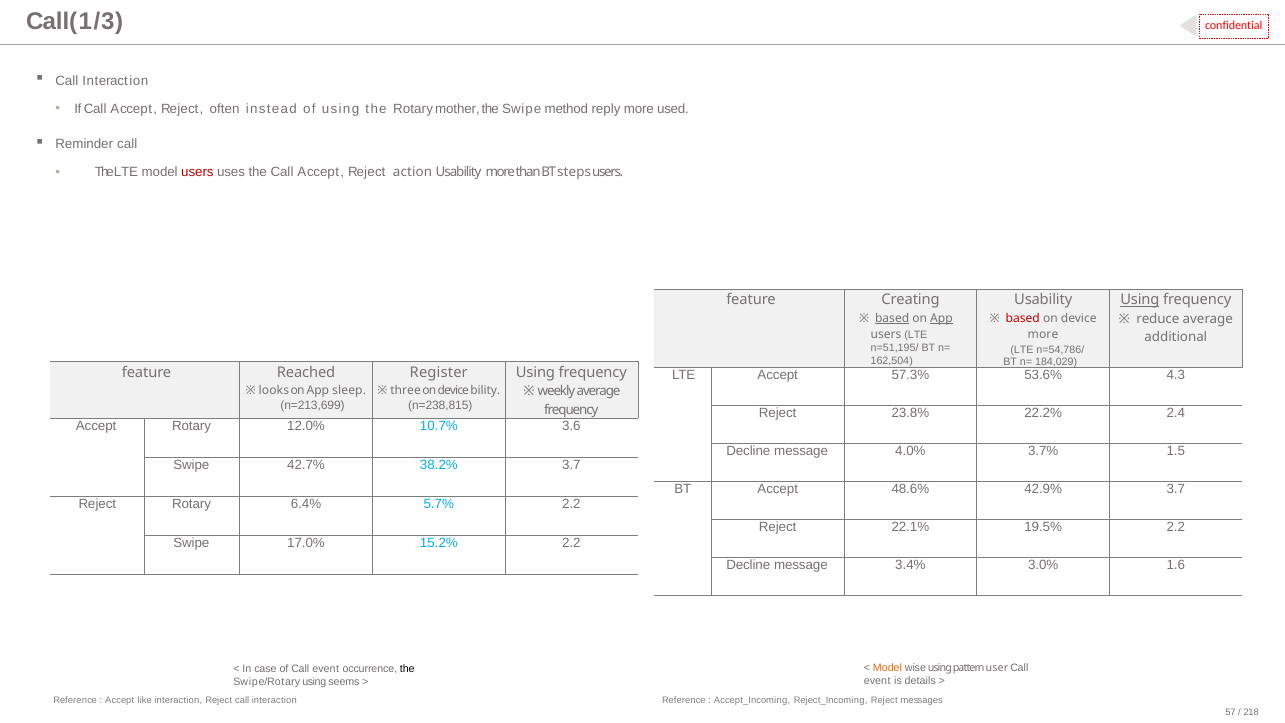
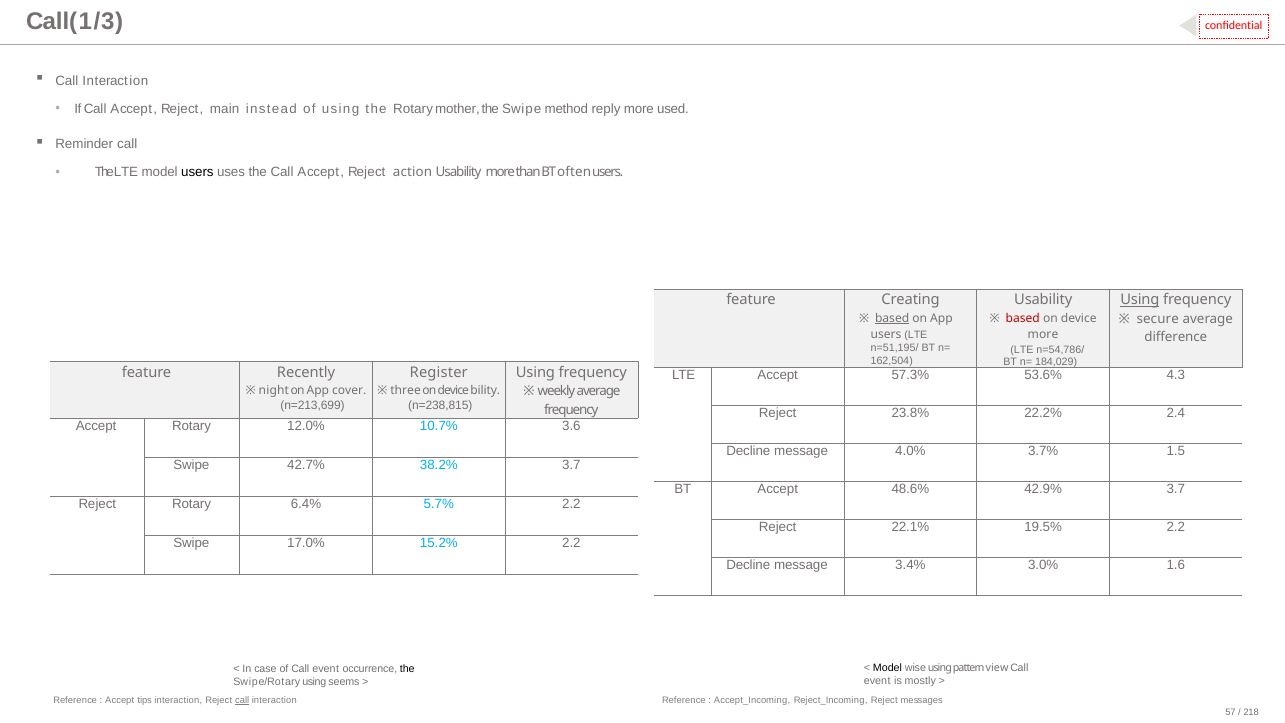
often: often -> main (225, 109)
users colour: red -> black (197, 172)
steps: steps -> often (574, 172)
App underline: present -> none (942, 318)
reduce: reduce -> secure (1158, 319)
additional: additional -> difference (1176, 337)
Reached: Reached -> Recently (306, 372)
looks: looks -> night (274, 390)
sleep: sleep -> cover (349, 390)
Model colour: orange -> black (887, 668)
user: user -> view (997, 668)
details: details -> mostly (920, 681)
like: like -> tips (145, 700)
call underline: none -> present (242, 700)
